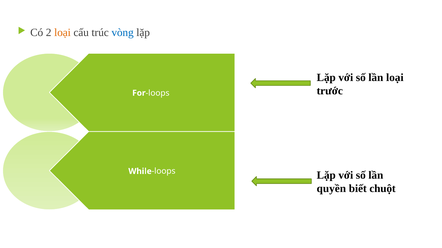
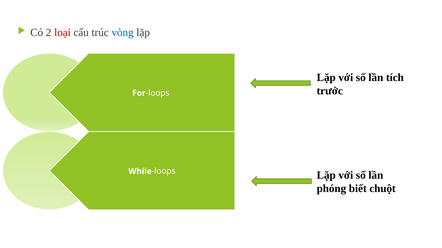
loại colour: orange -> red (62, 33)
lần loại: loại -> tích (395, 78)
quyền: quyền -> phóng (331, 189)
